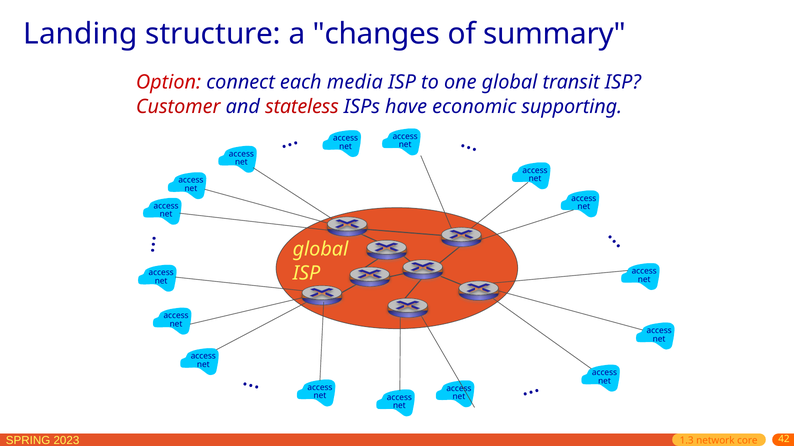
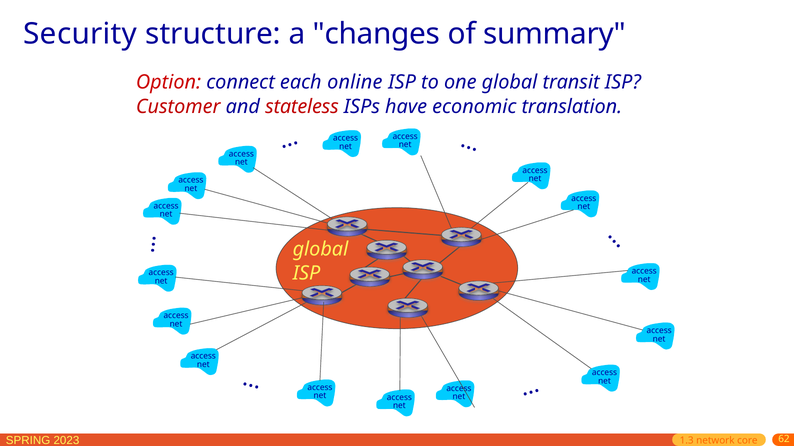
Landing: Landing -> Security (80, 34)
media: media -> online (355, 82)
supporting: supporting -> translation (572, 107)
42: 42 -> 62 (784, 440)
